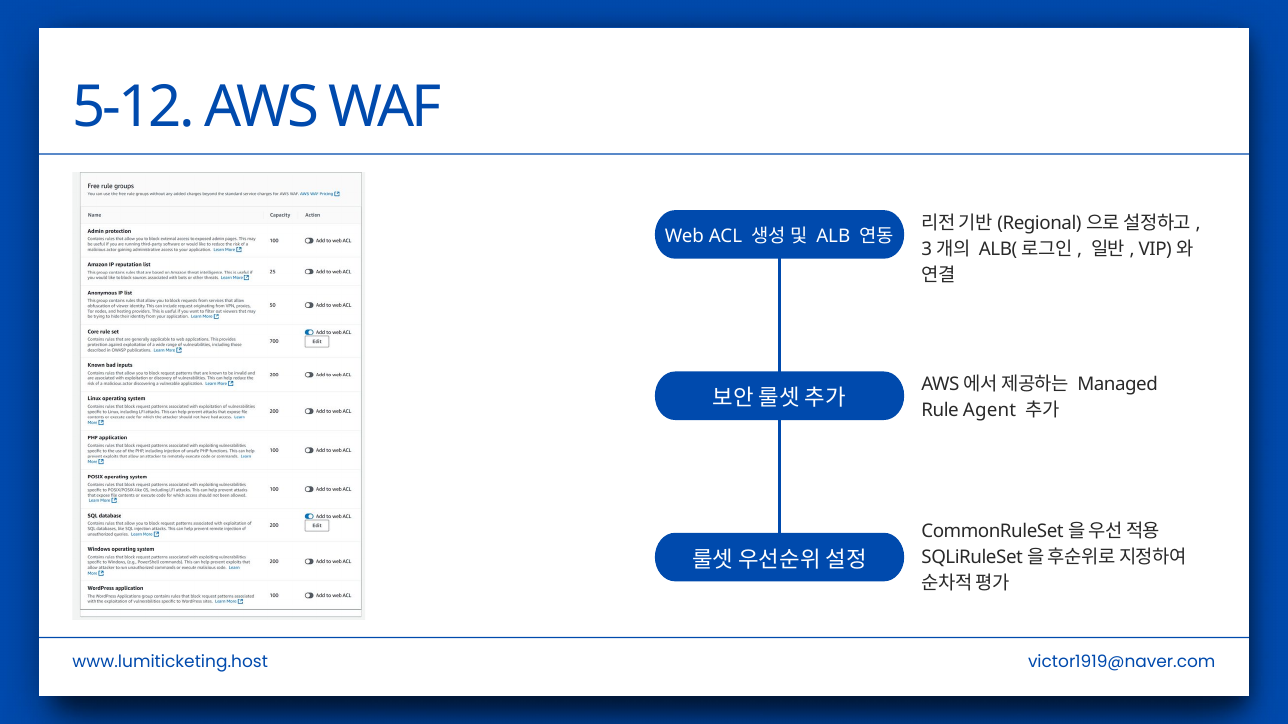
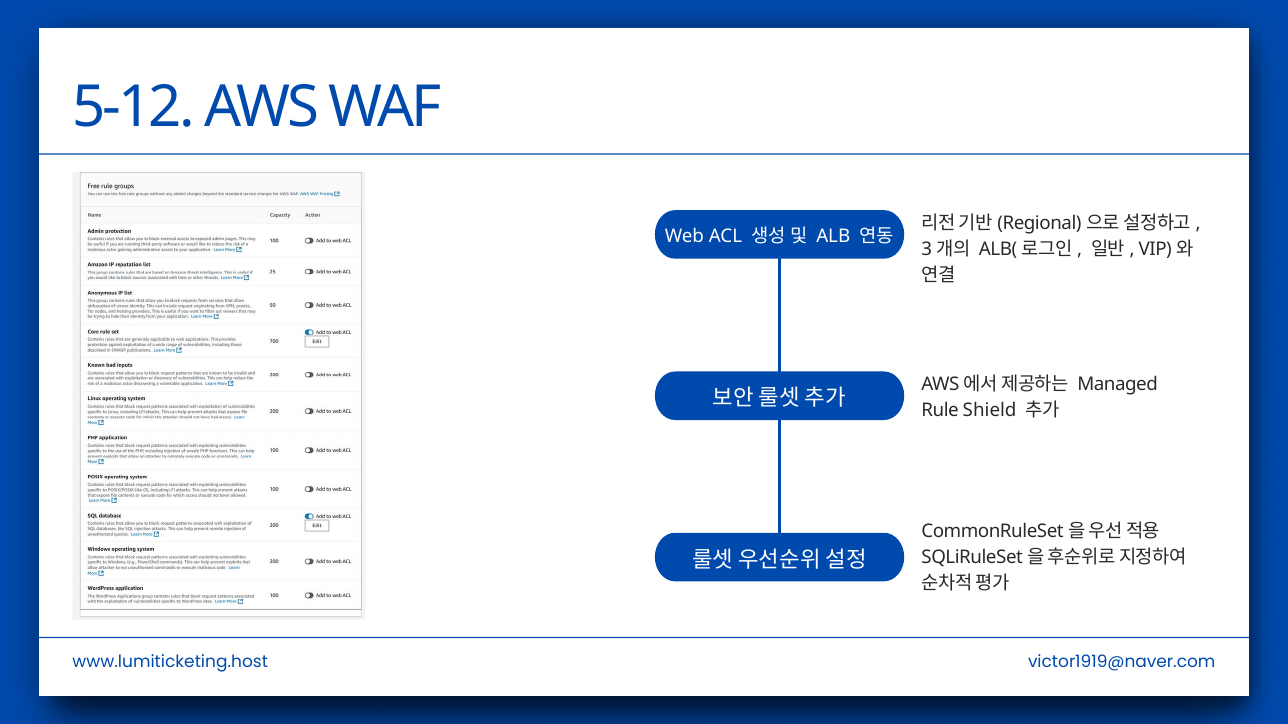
Agent: Agent -> Shield (990, 411)
